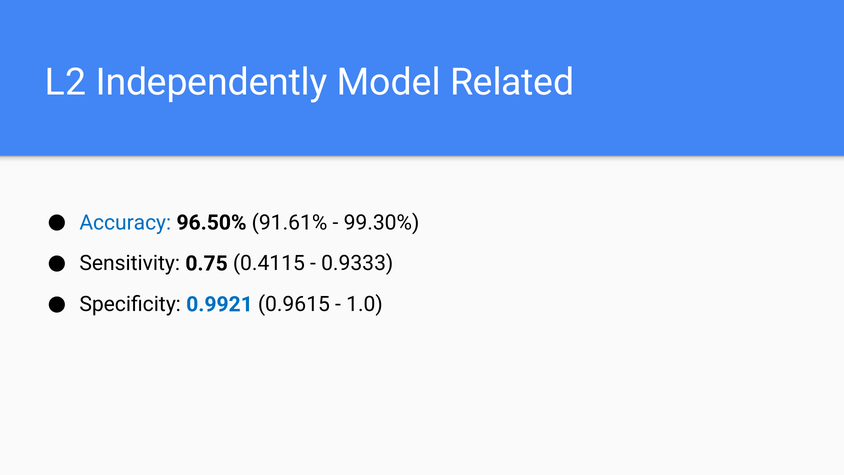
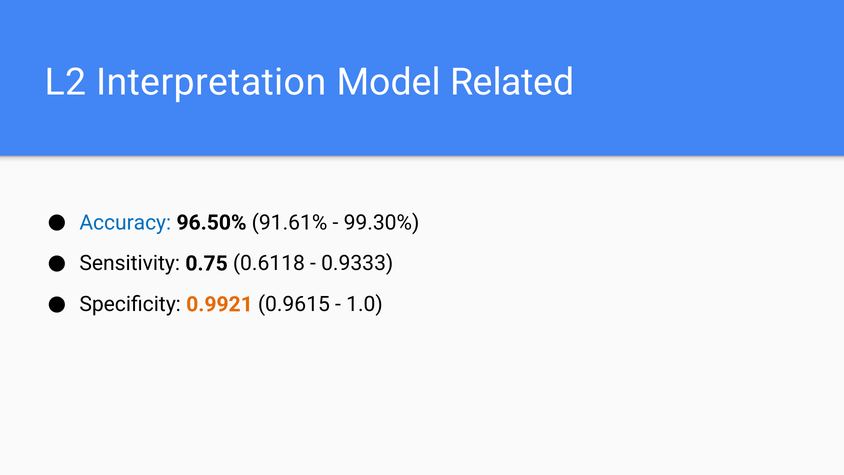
Independently: Independently -> Interpretation (211, 83)
0.4115: 0.4115 -> 0.6118 (269, 263)
0.9921 colour: blue -> orange (219, 304)
